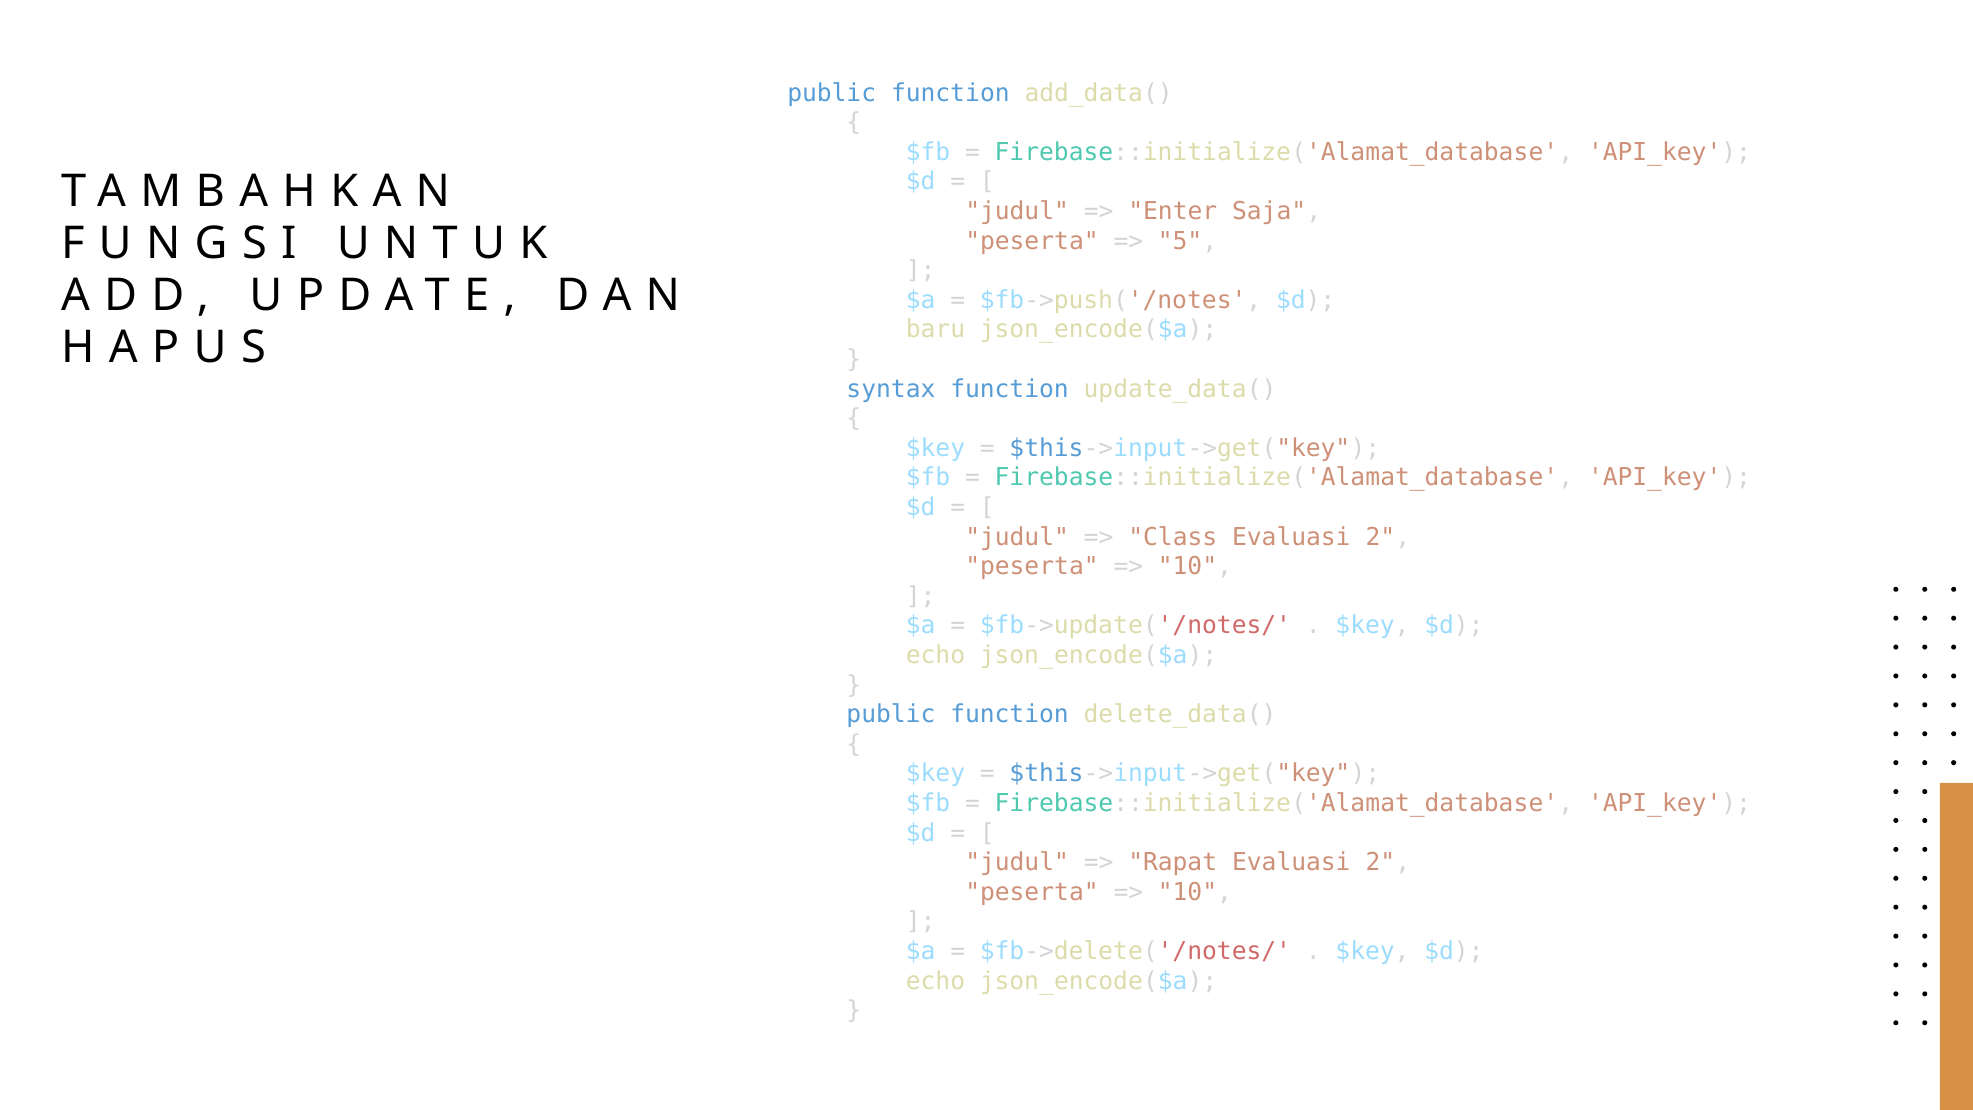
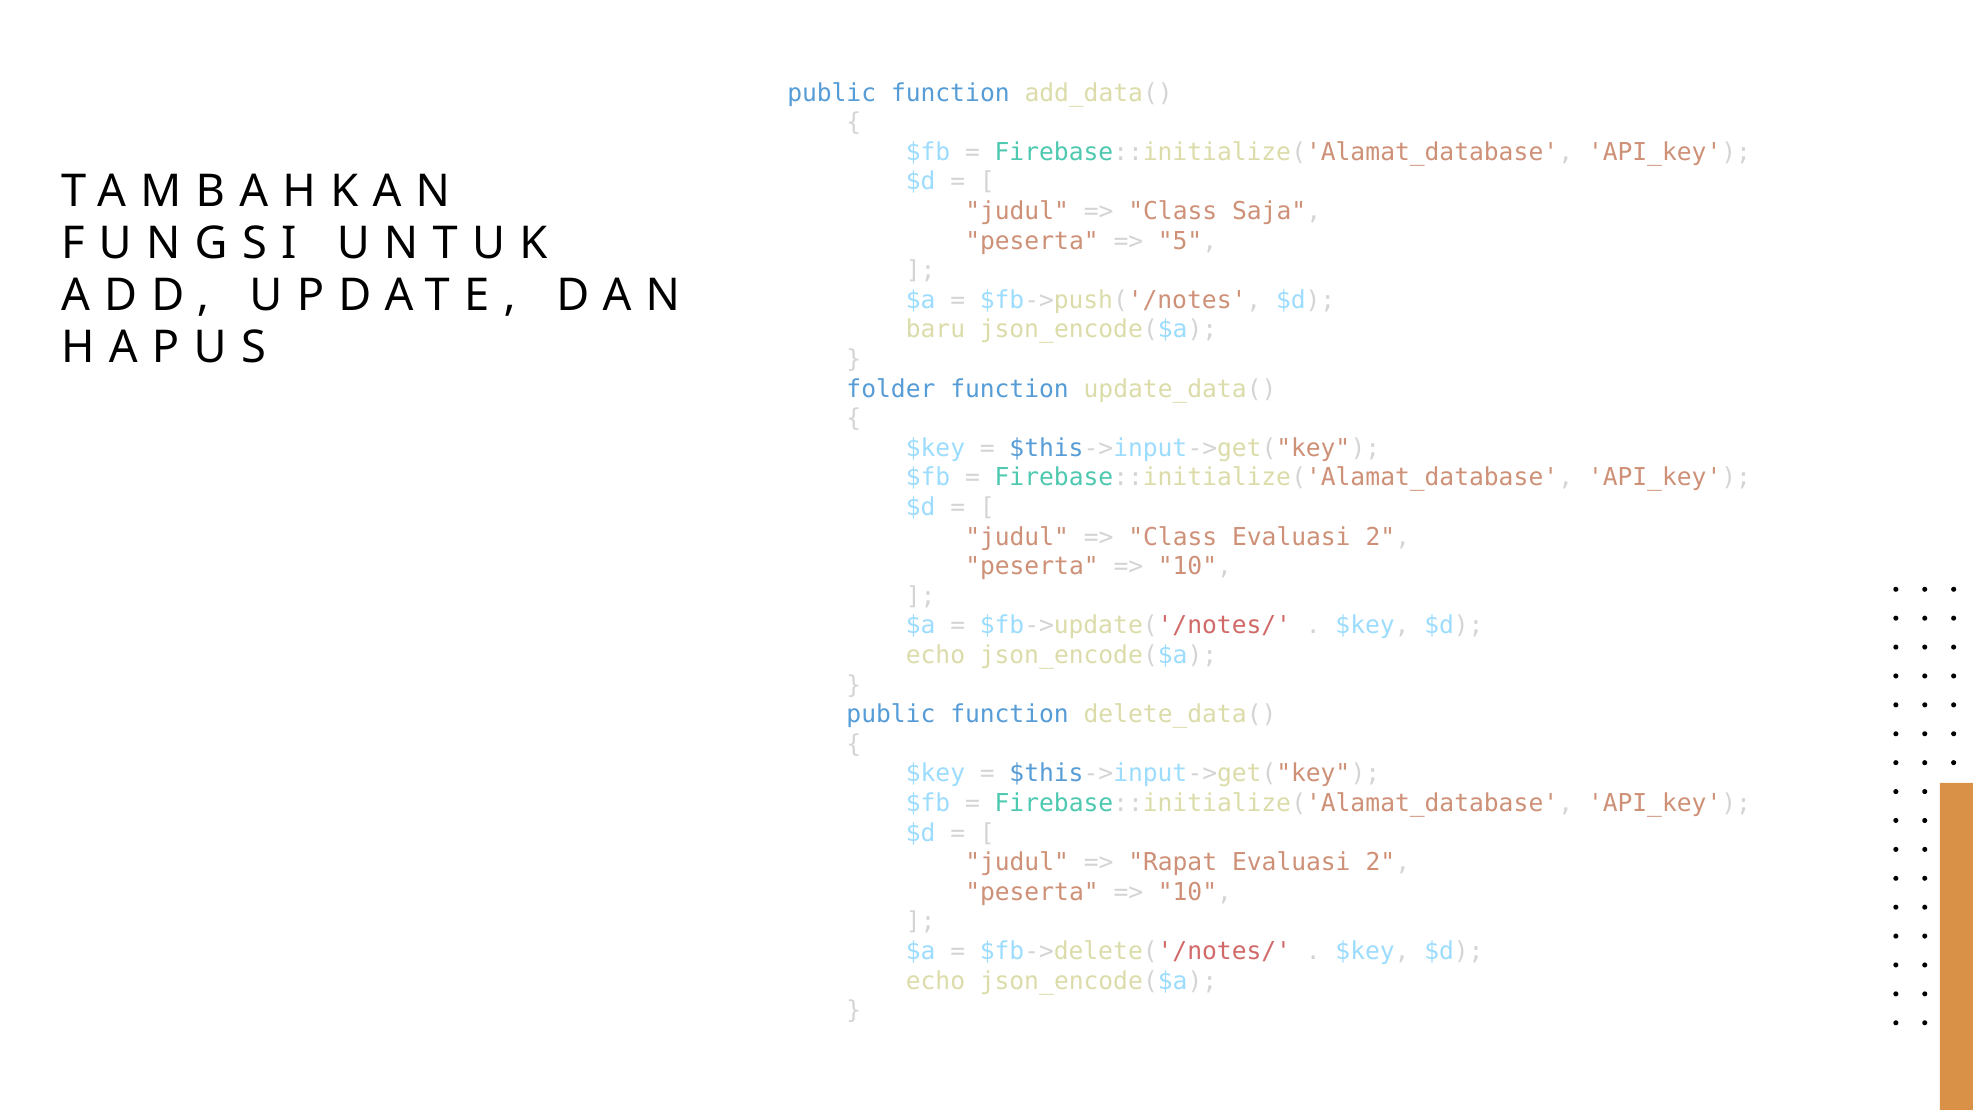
Enter: Enter -> Class (1173, 211)
syntax: syntax -> folder (891, 389)
